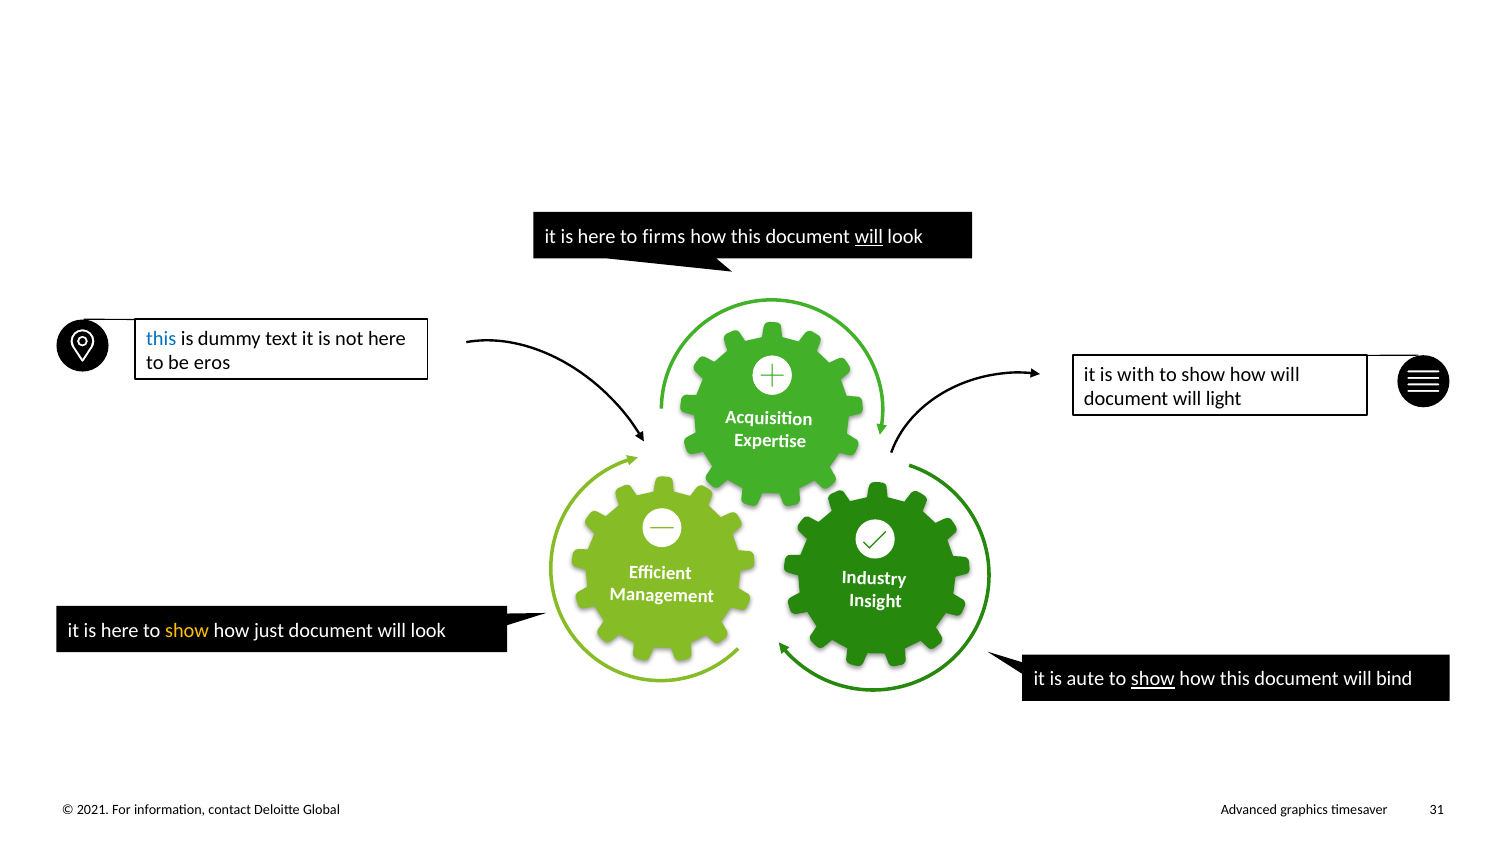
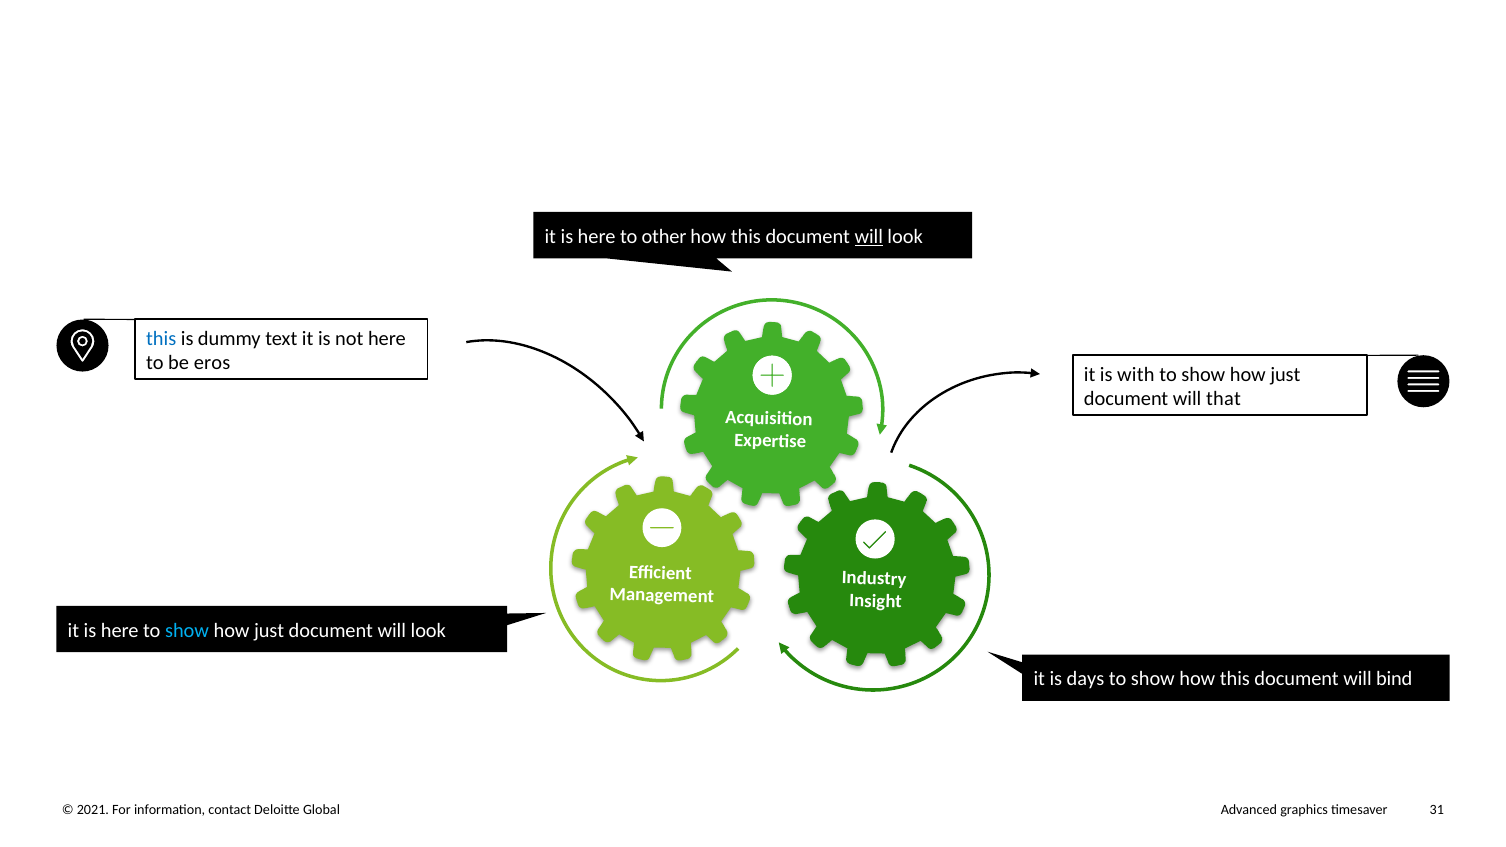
firms: firms -> other (664, 237)
will: will -> just (1285, 374)
light: light -> that (1224, 399)
show colour: yellow -> light blue (187, 630)
aute: aute -> days (1085, 679)
show underline: present -> none (1153, 679)
